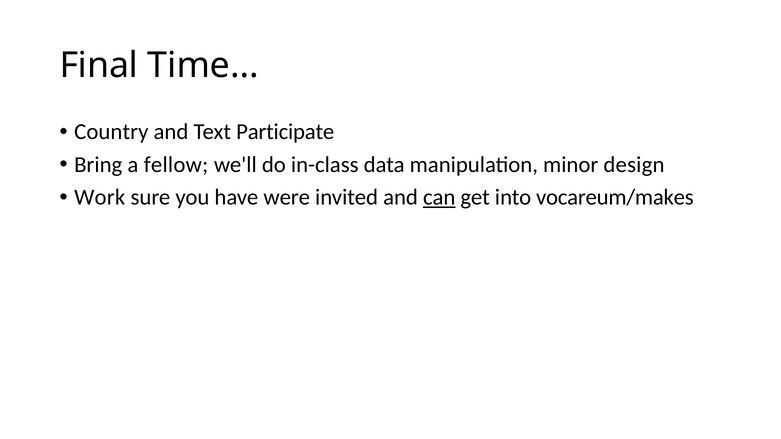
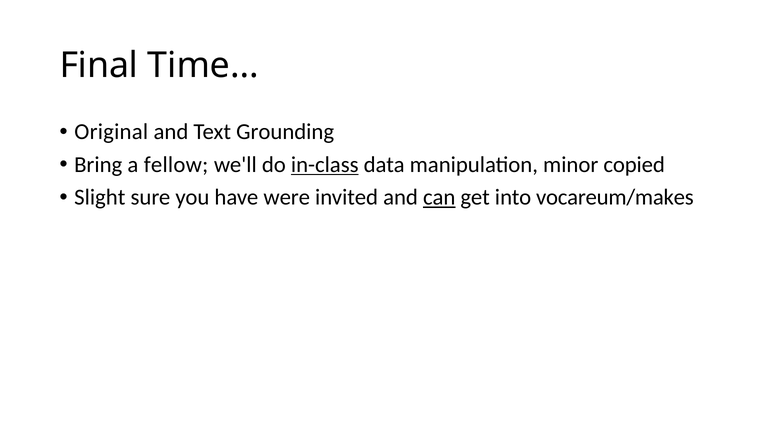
Country: Country -> Original (111, 132)
Participate: Participate -> Grounding (285, 132)
in-class underline: none -> present (325, 165)
design: design -> copied (634, 165)
Work: Work -> Slight (100, 198)
